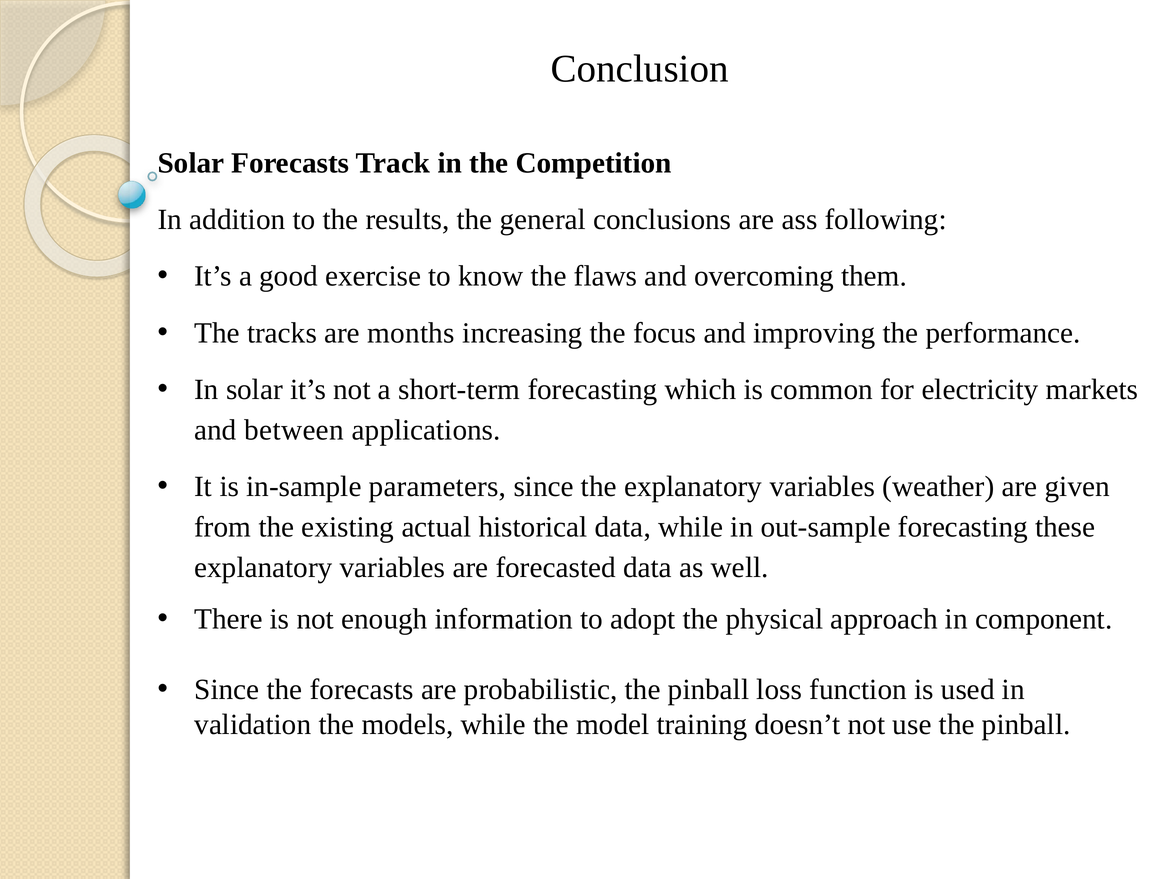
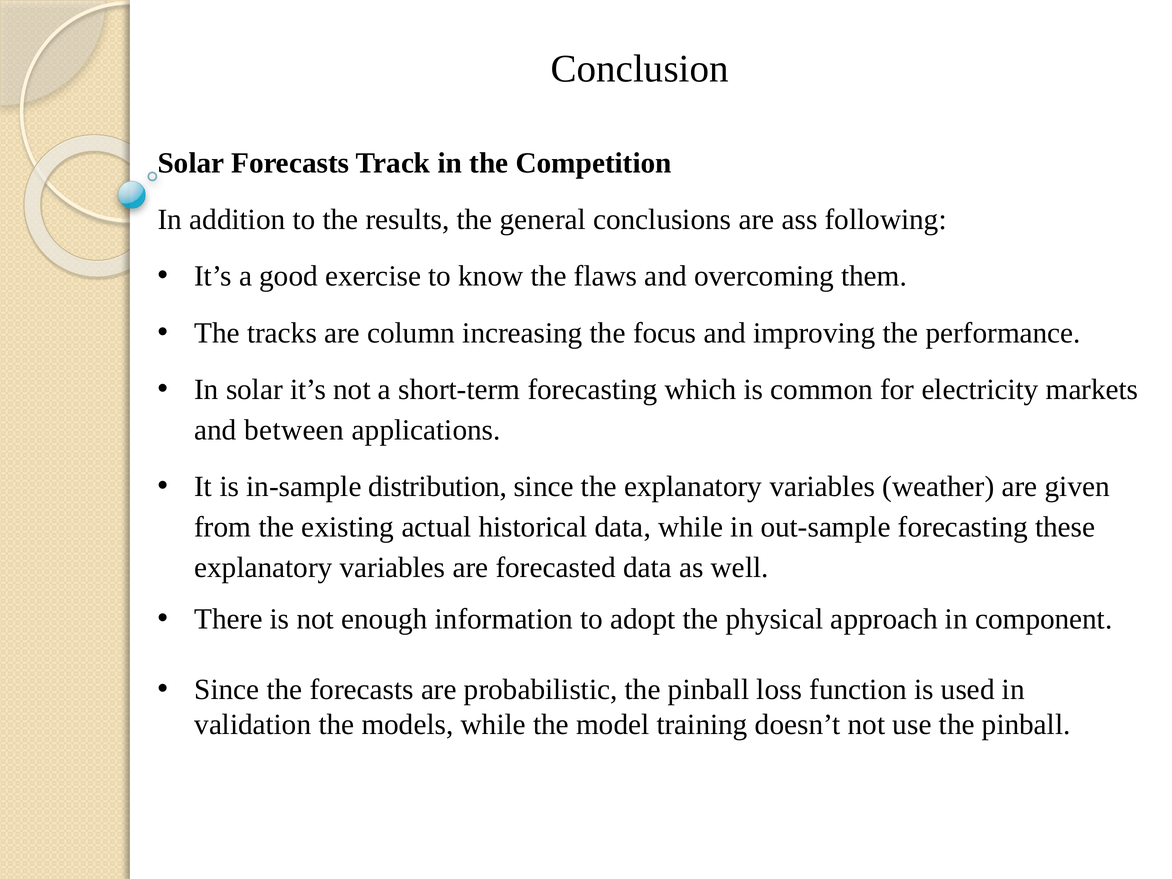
months: months -> column (411, 333)
parameters: parameters -> distribution (438, 487)
